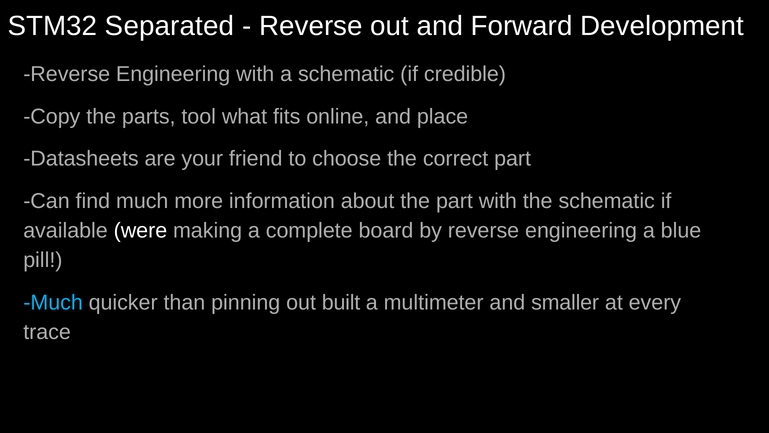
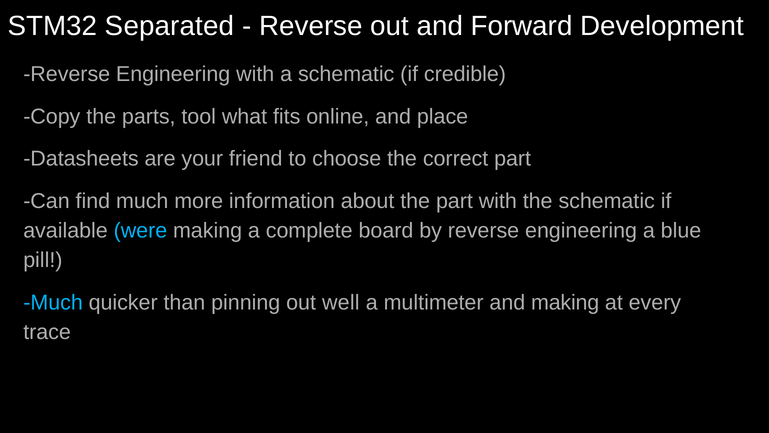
were colour: white -> light blue (140, 231)
built: built -> well (341, 302)
and smaller: smaller -> making (565, 302)
